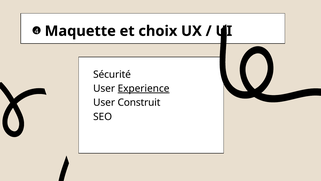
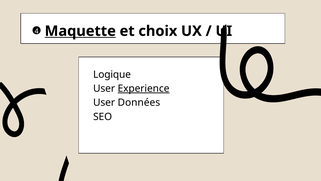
Maquette underline: none -> present (80, 31)
Sécurité: Sécurité -> Logique (112, 74)
Construit: Construit -> Données (139, 102)
